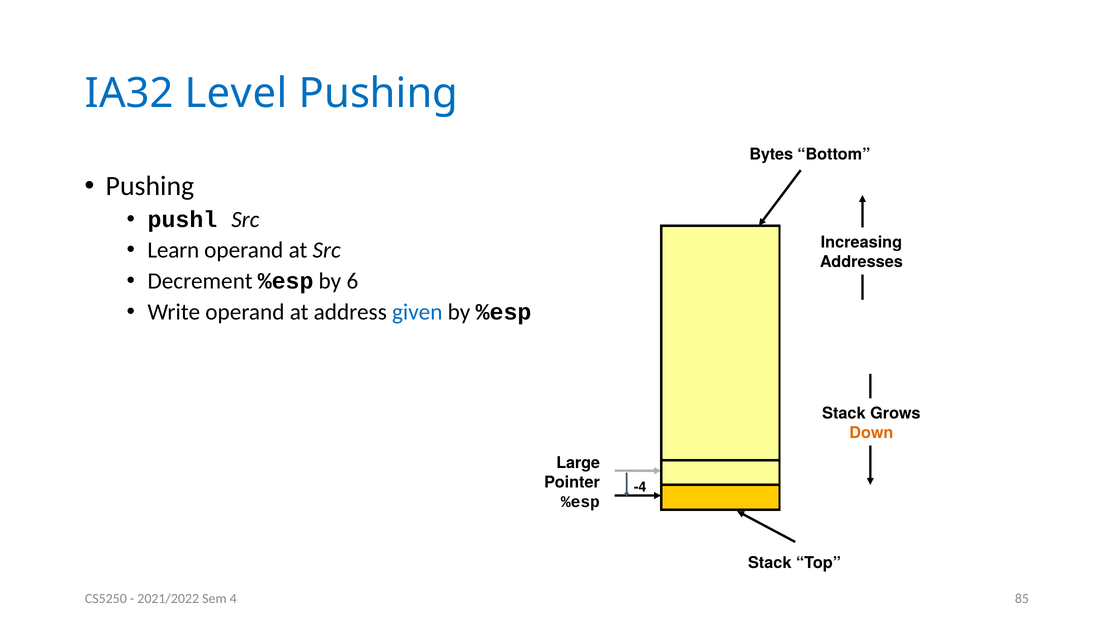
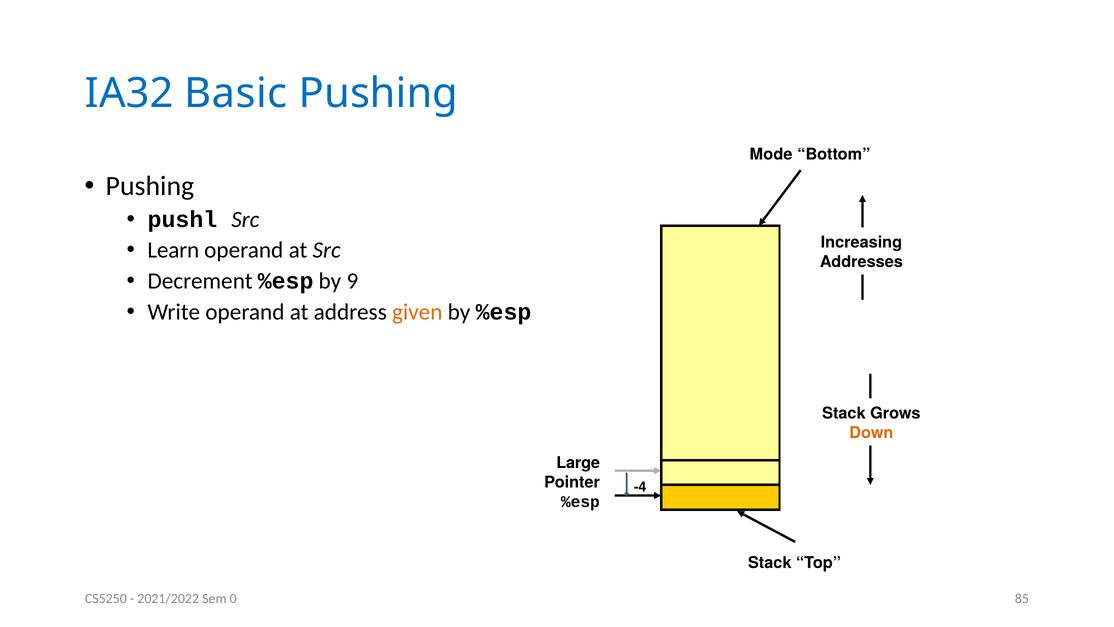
Level: Level -> Basic (236, 94)
Bytes: Bytes -> Mode (771, 154)
6: 6 -> 9 (352, 281)
given colour: blue -> orange (417, 312)
4: 4 -> 0 (233, 598)
